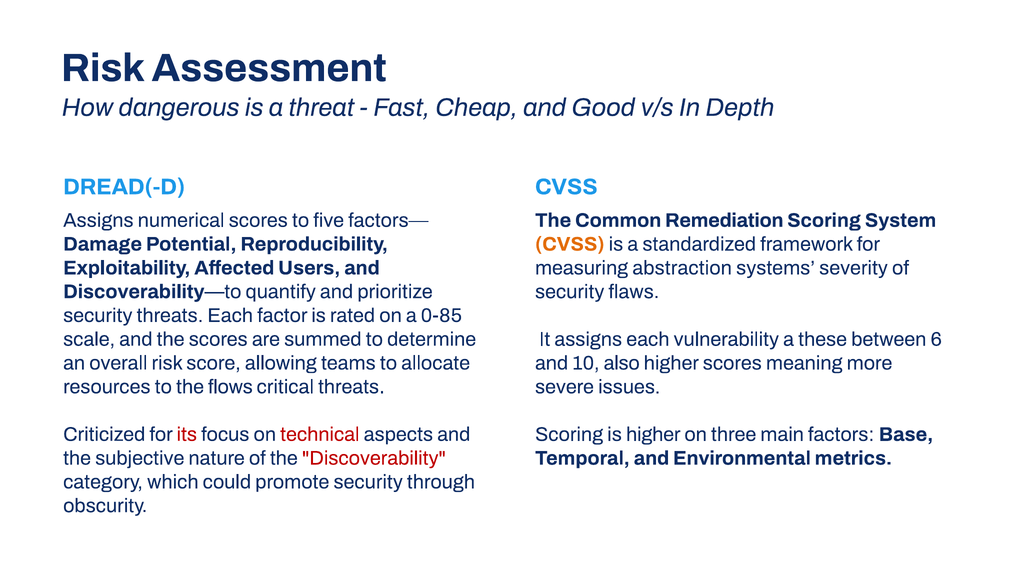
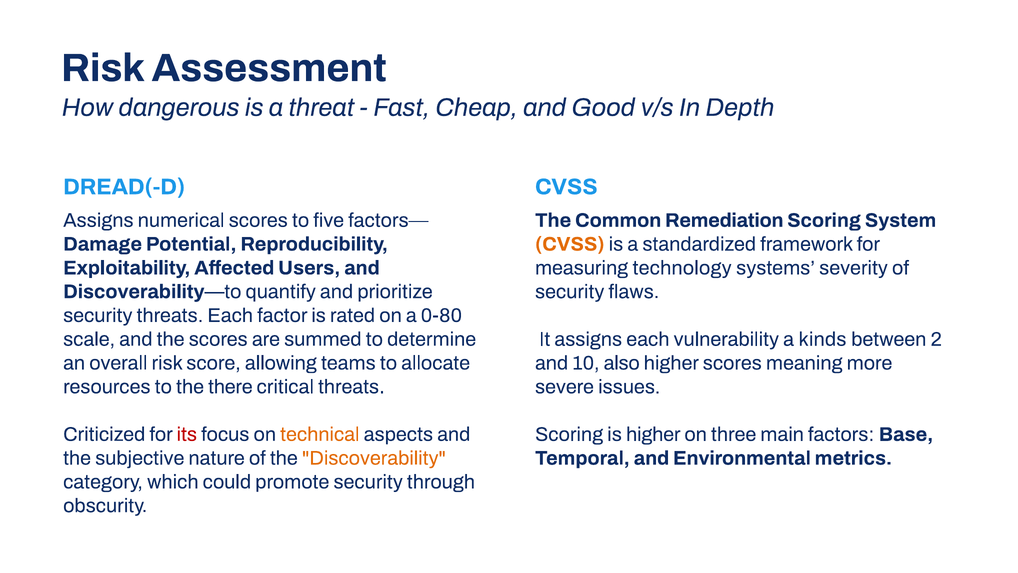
abstraction: abstraction -> technology (682, 268)
0-85: 0-85 -> 0-80 (441, 315)
these: these -> kinds (822, 339)
6: 6 -> 2 (936, 339)
flows: flows -> there (230, 387)
technical colour: red -> orange (320, 434)
Discoverability colour: red -> orange (374, 458)
